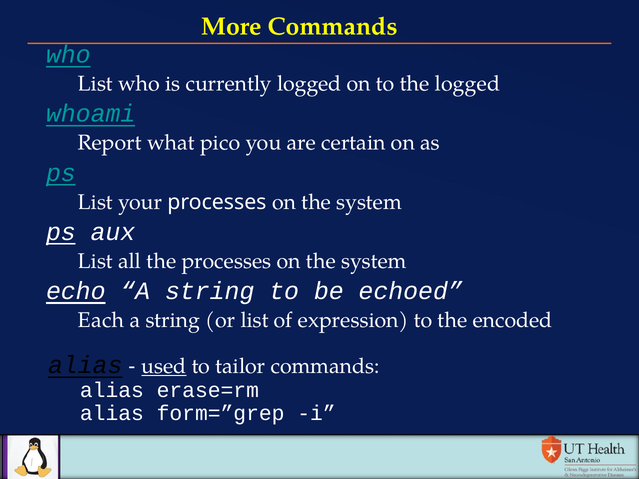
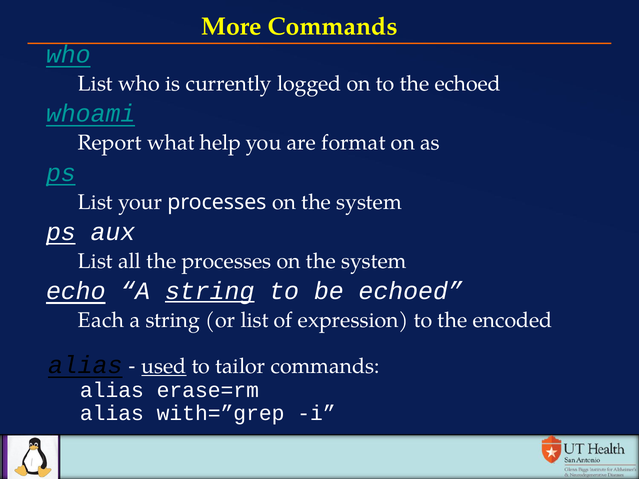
the logged: logged -> echoed (468, 84)
pico: pico -> help (220, 143)
certain: certain -> format (353, 143)
string underline: none -> present (210, 291)
form=”grep: form=”grep -> with=”grep (221, 413)
